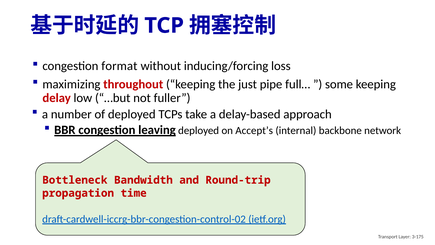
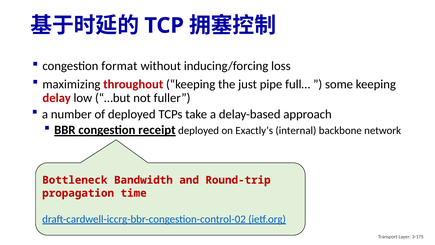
leaving: leaving -> receipt (157, 130)
Accept’s: Accept’s -> Exactly’s (254, 131)
